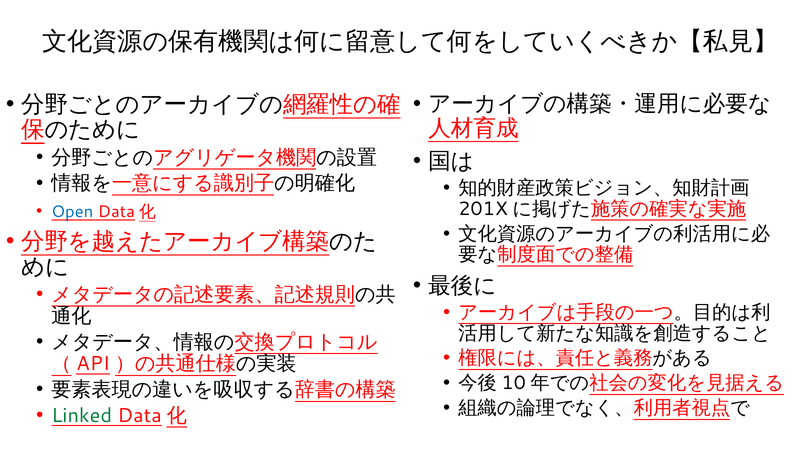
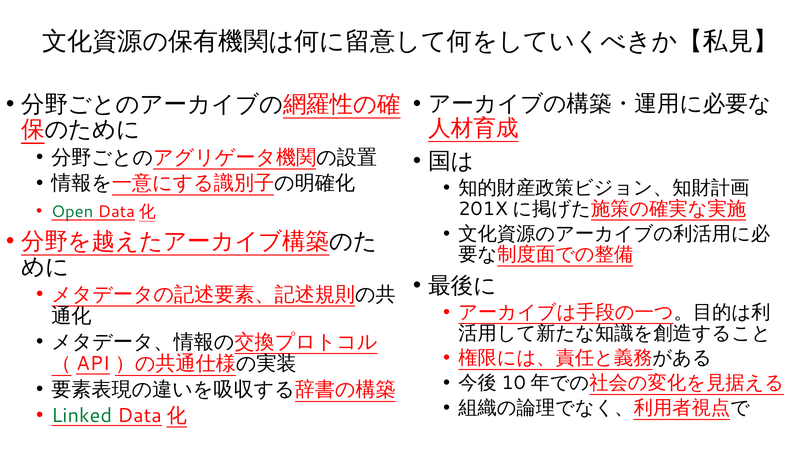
Open colour: blue -> green (72, 212)
